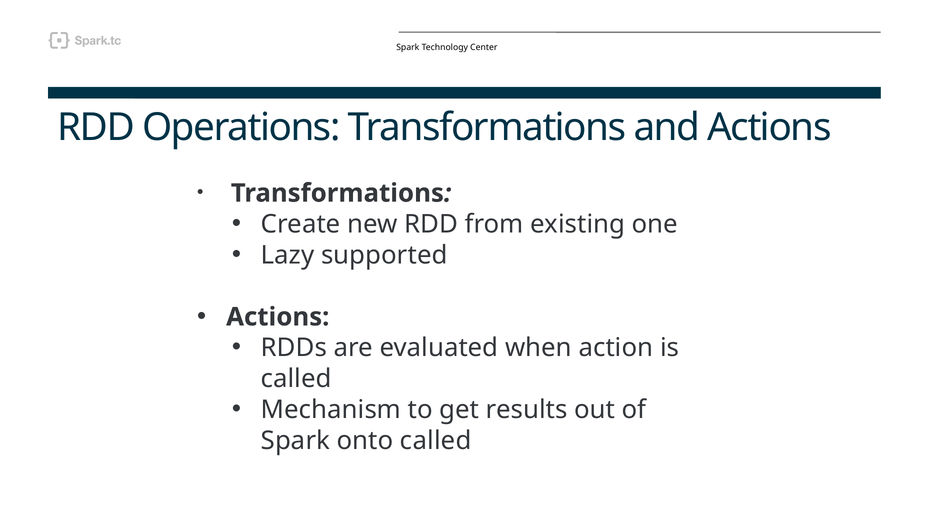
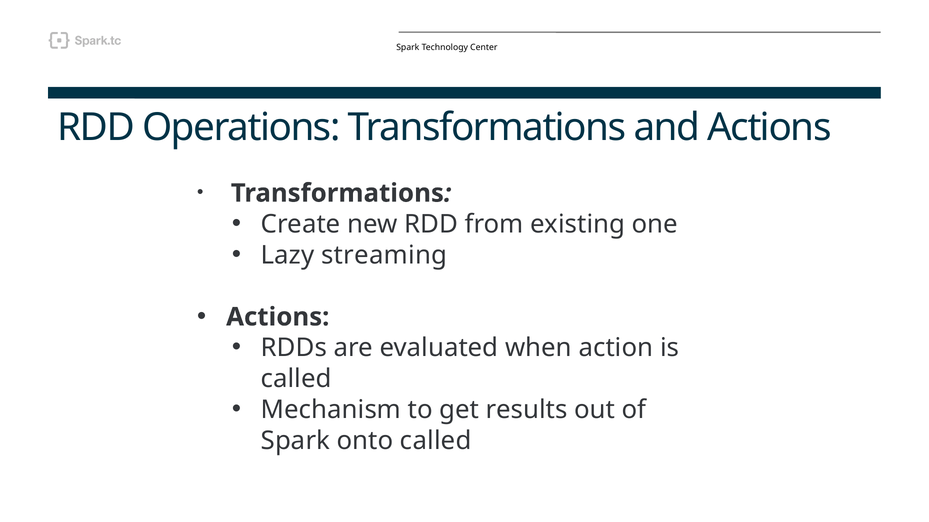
supported: supported -> streaming (384, 255)
